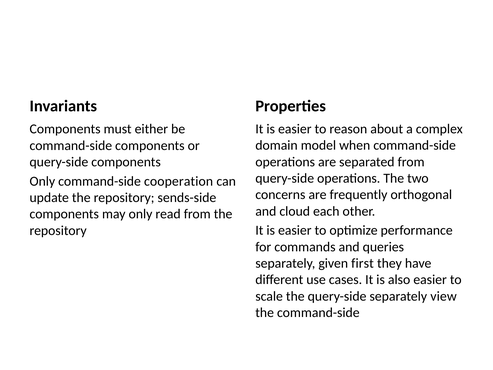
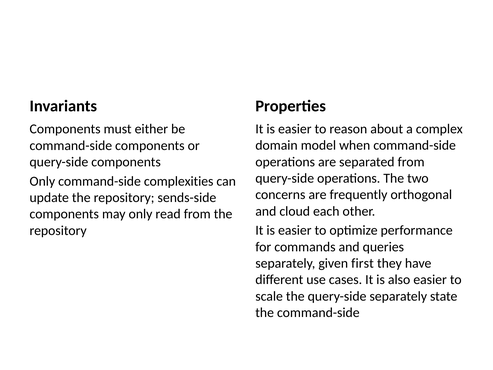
cooperation: cooperation -> complexities (179, 181)
view: view -> state (444, 296)
